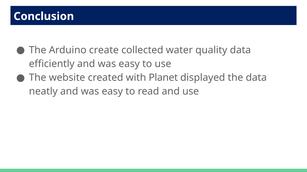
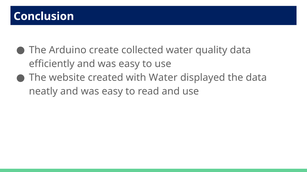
with Planet: Planet -> Water (163, 78)
